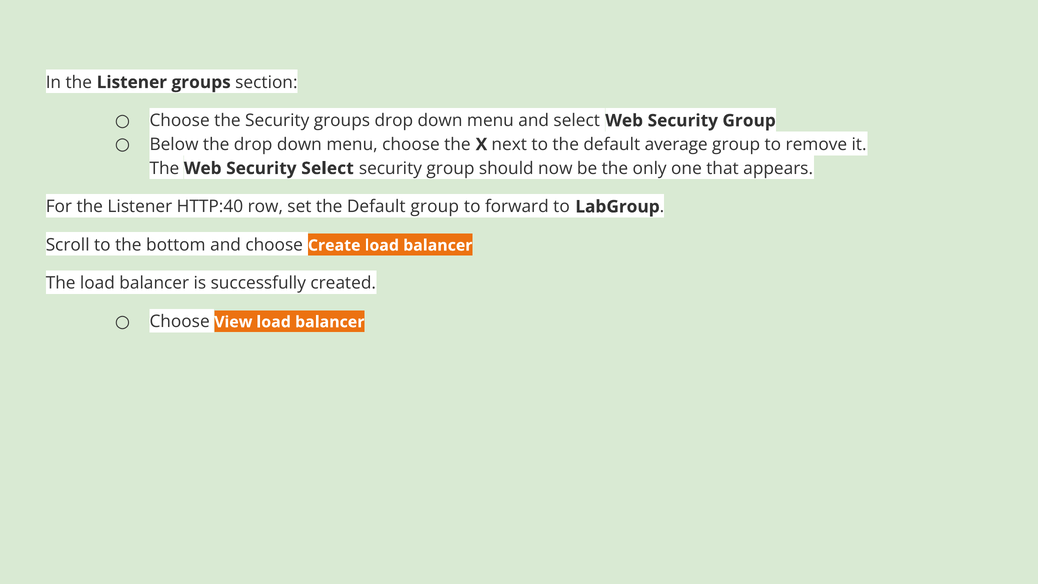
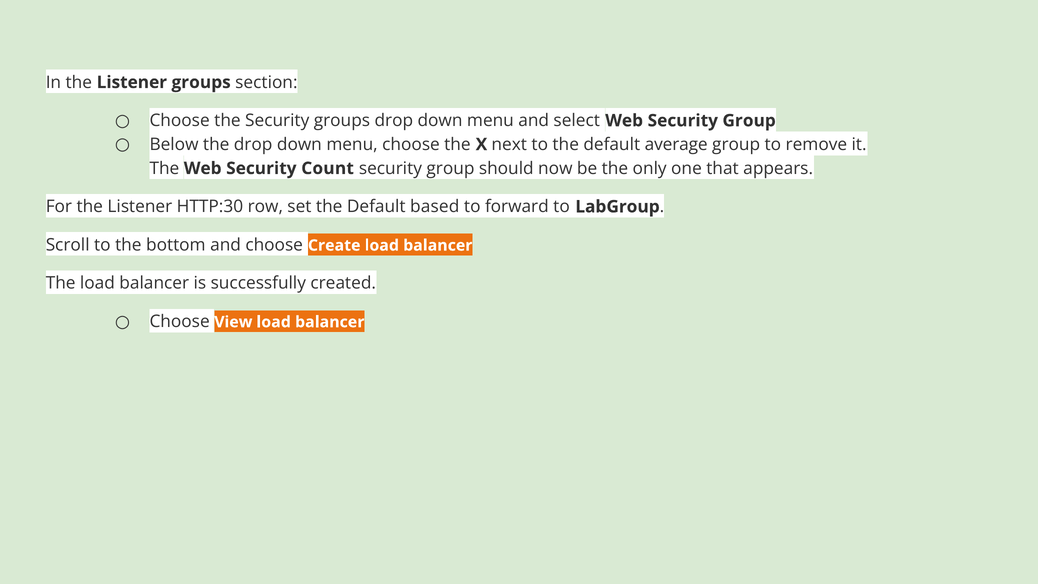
Security Select: Select -> Count (328, 168)
HTTP:40: HTTP:40 -> HTTP:30 (210, 207)
Default group: group -> based (435, 207)
